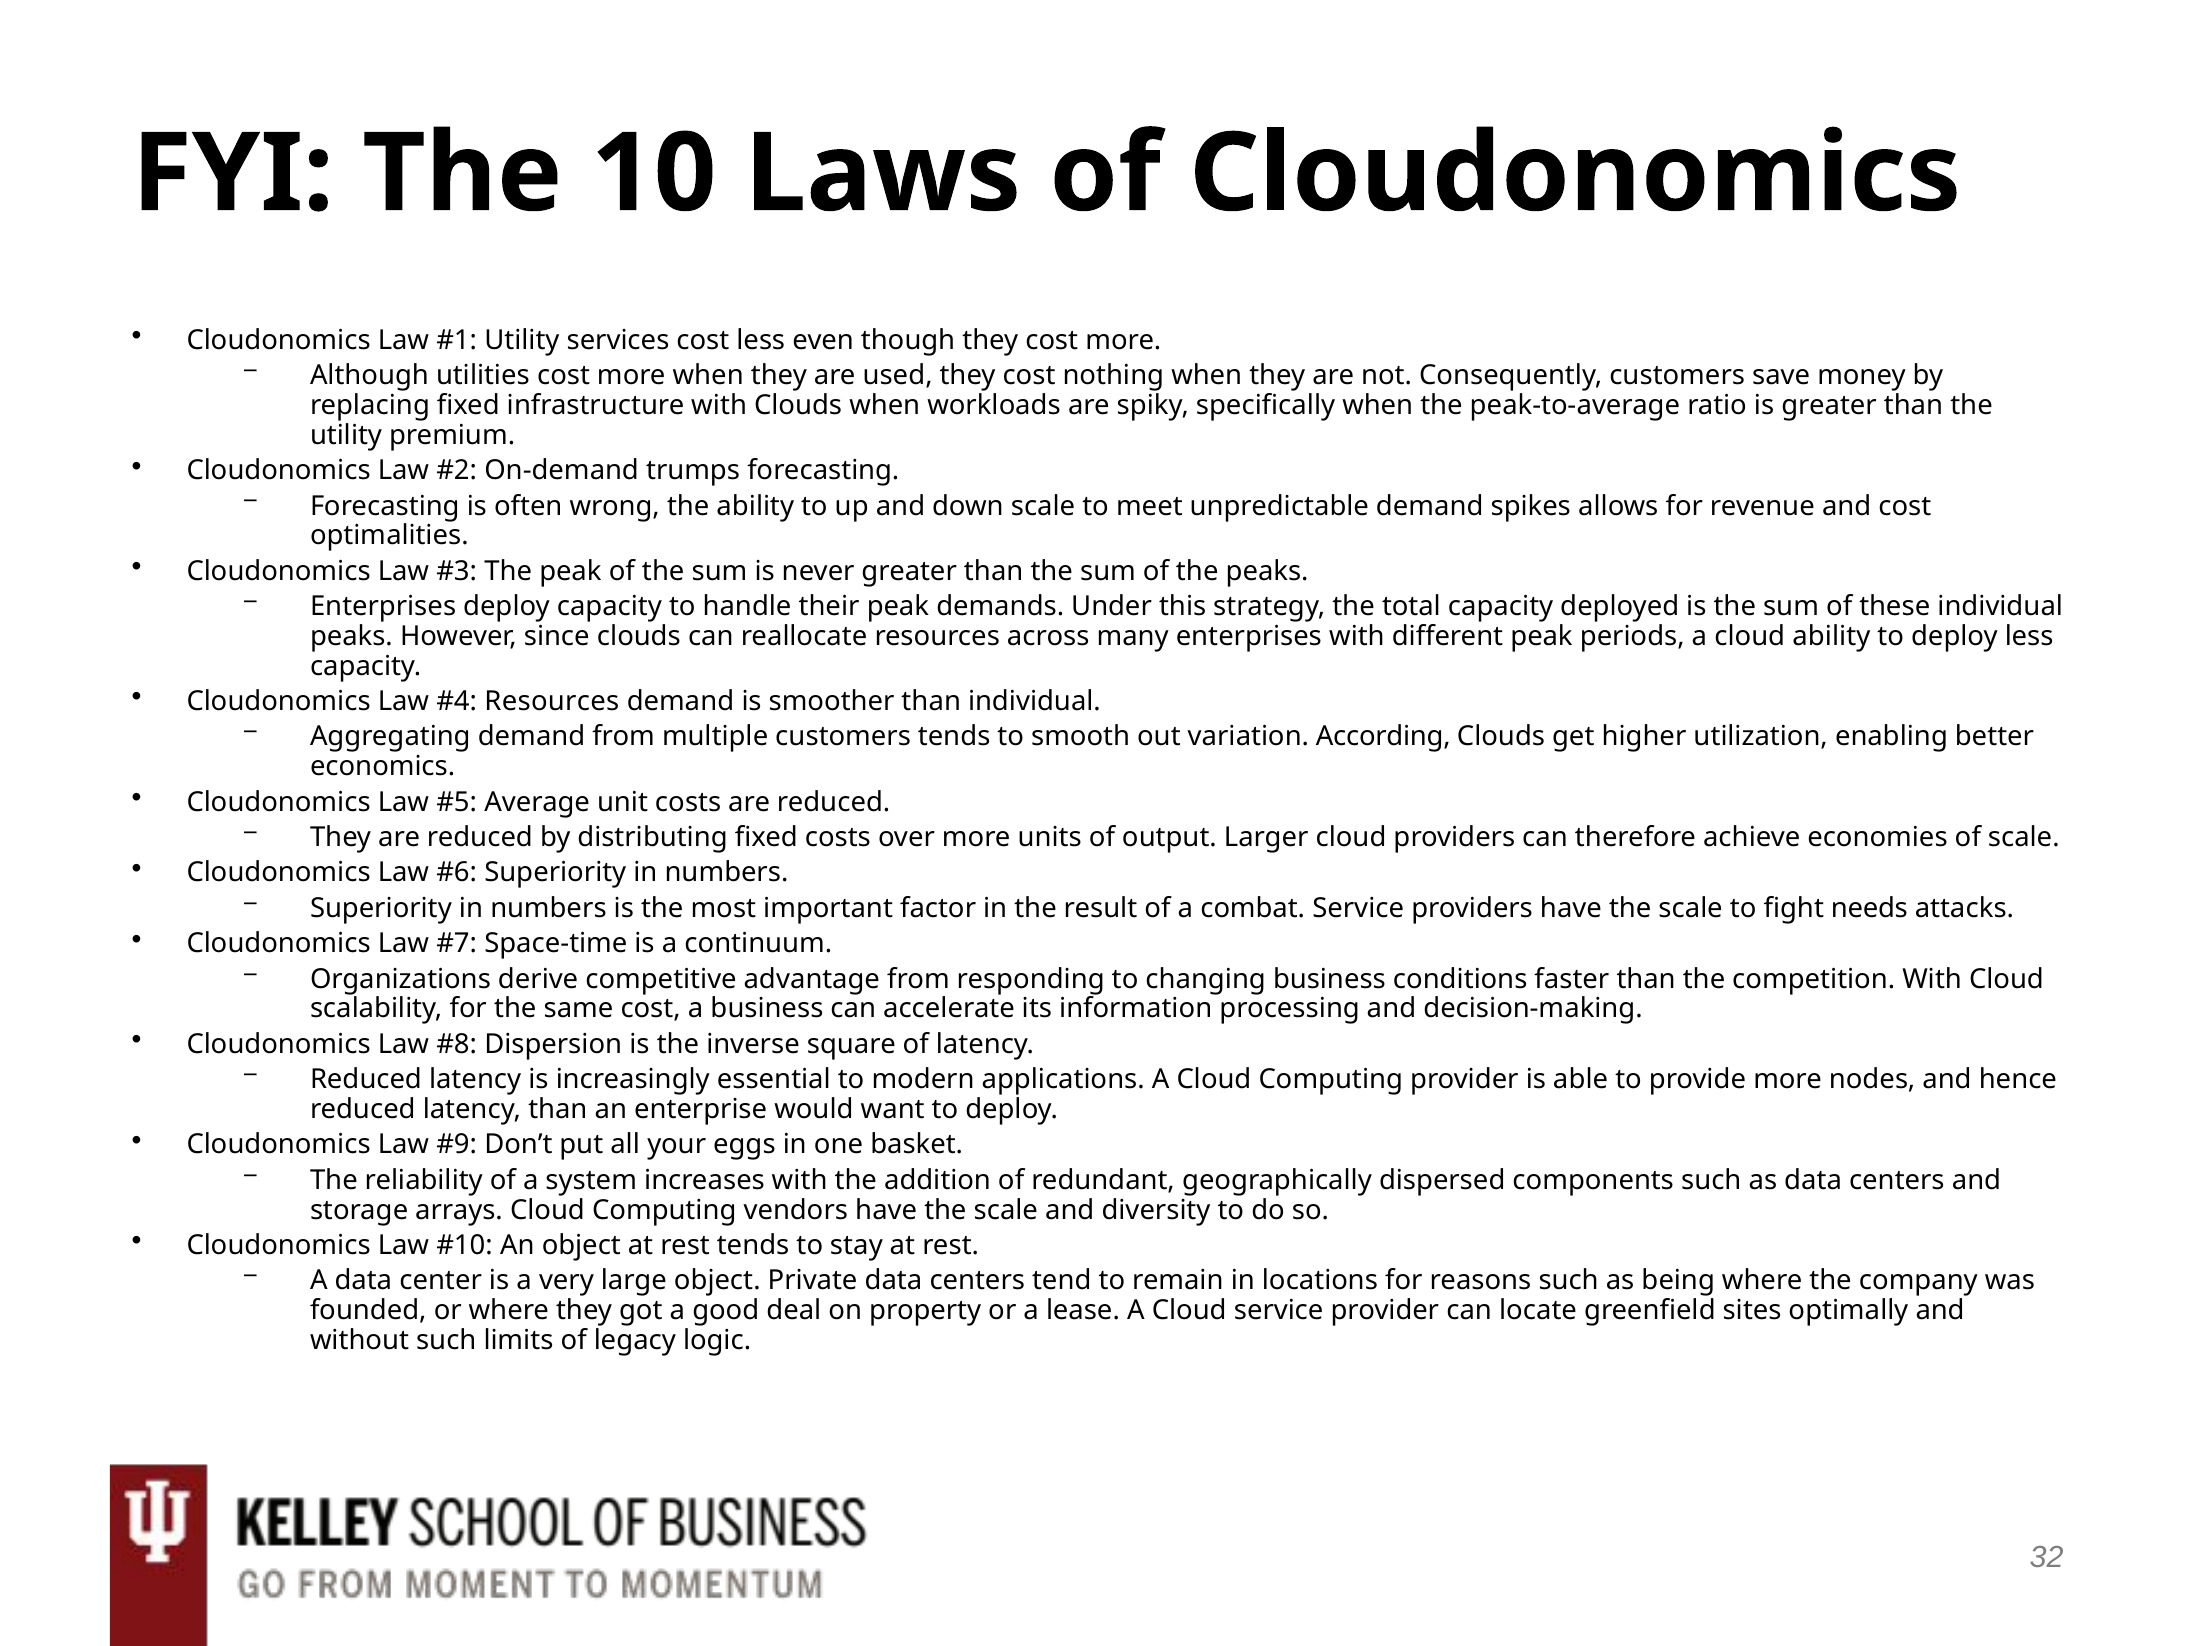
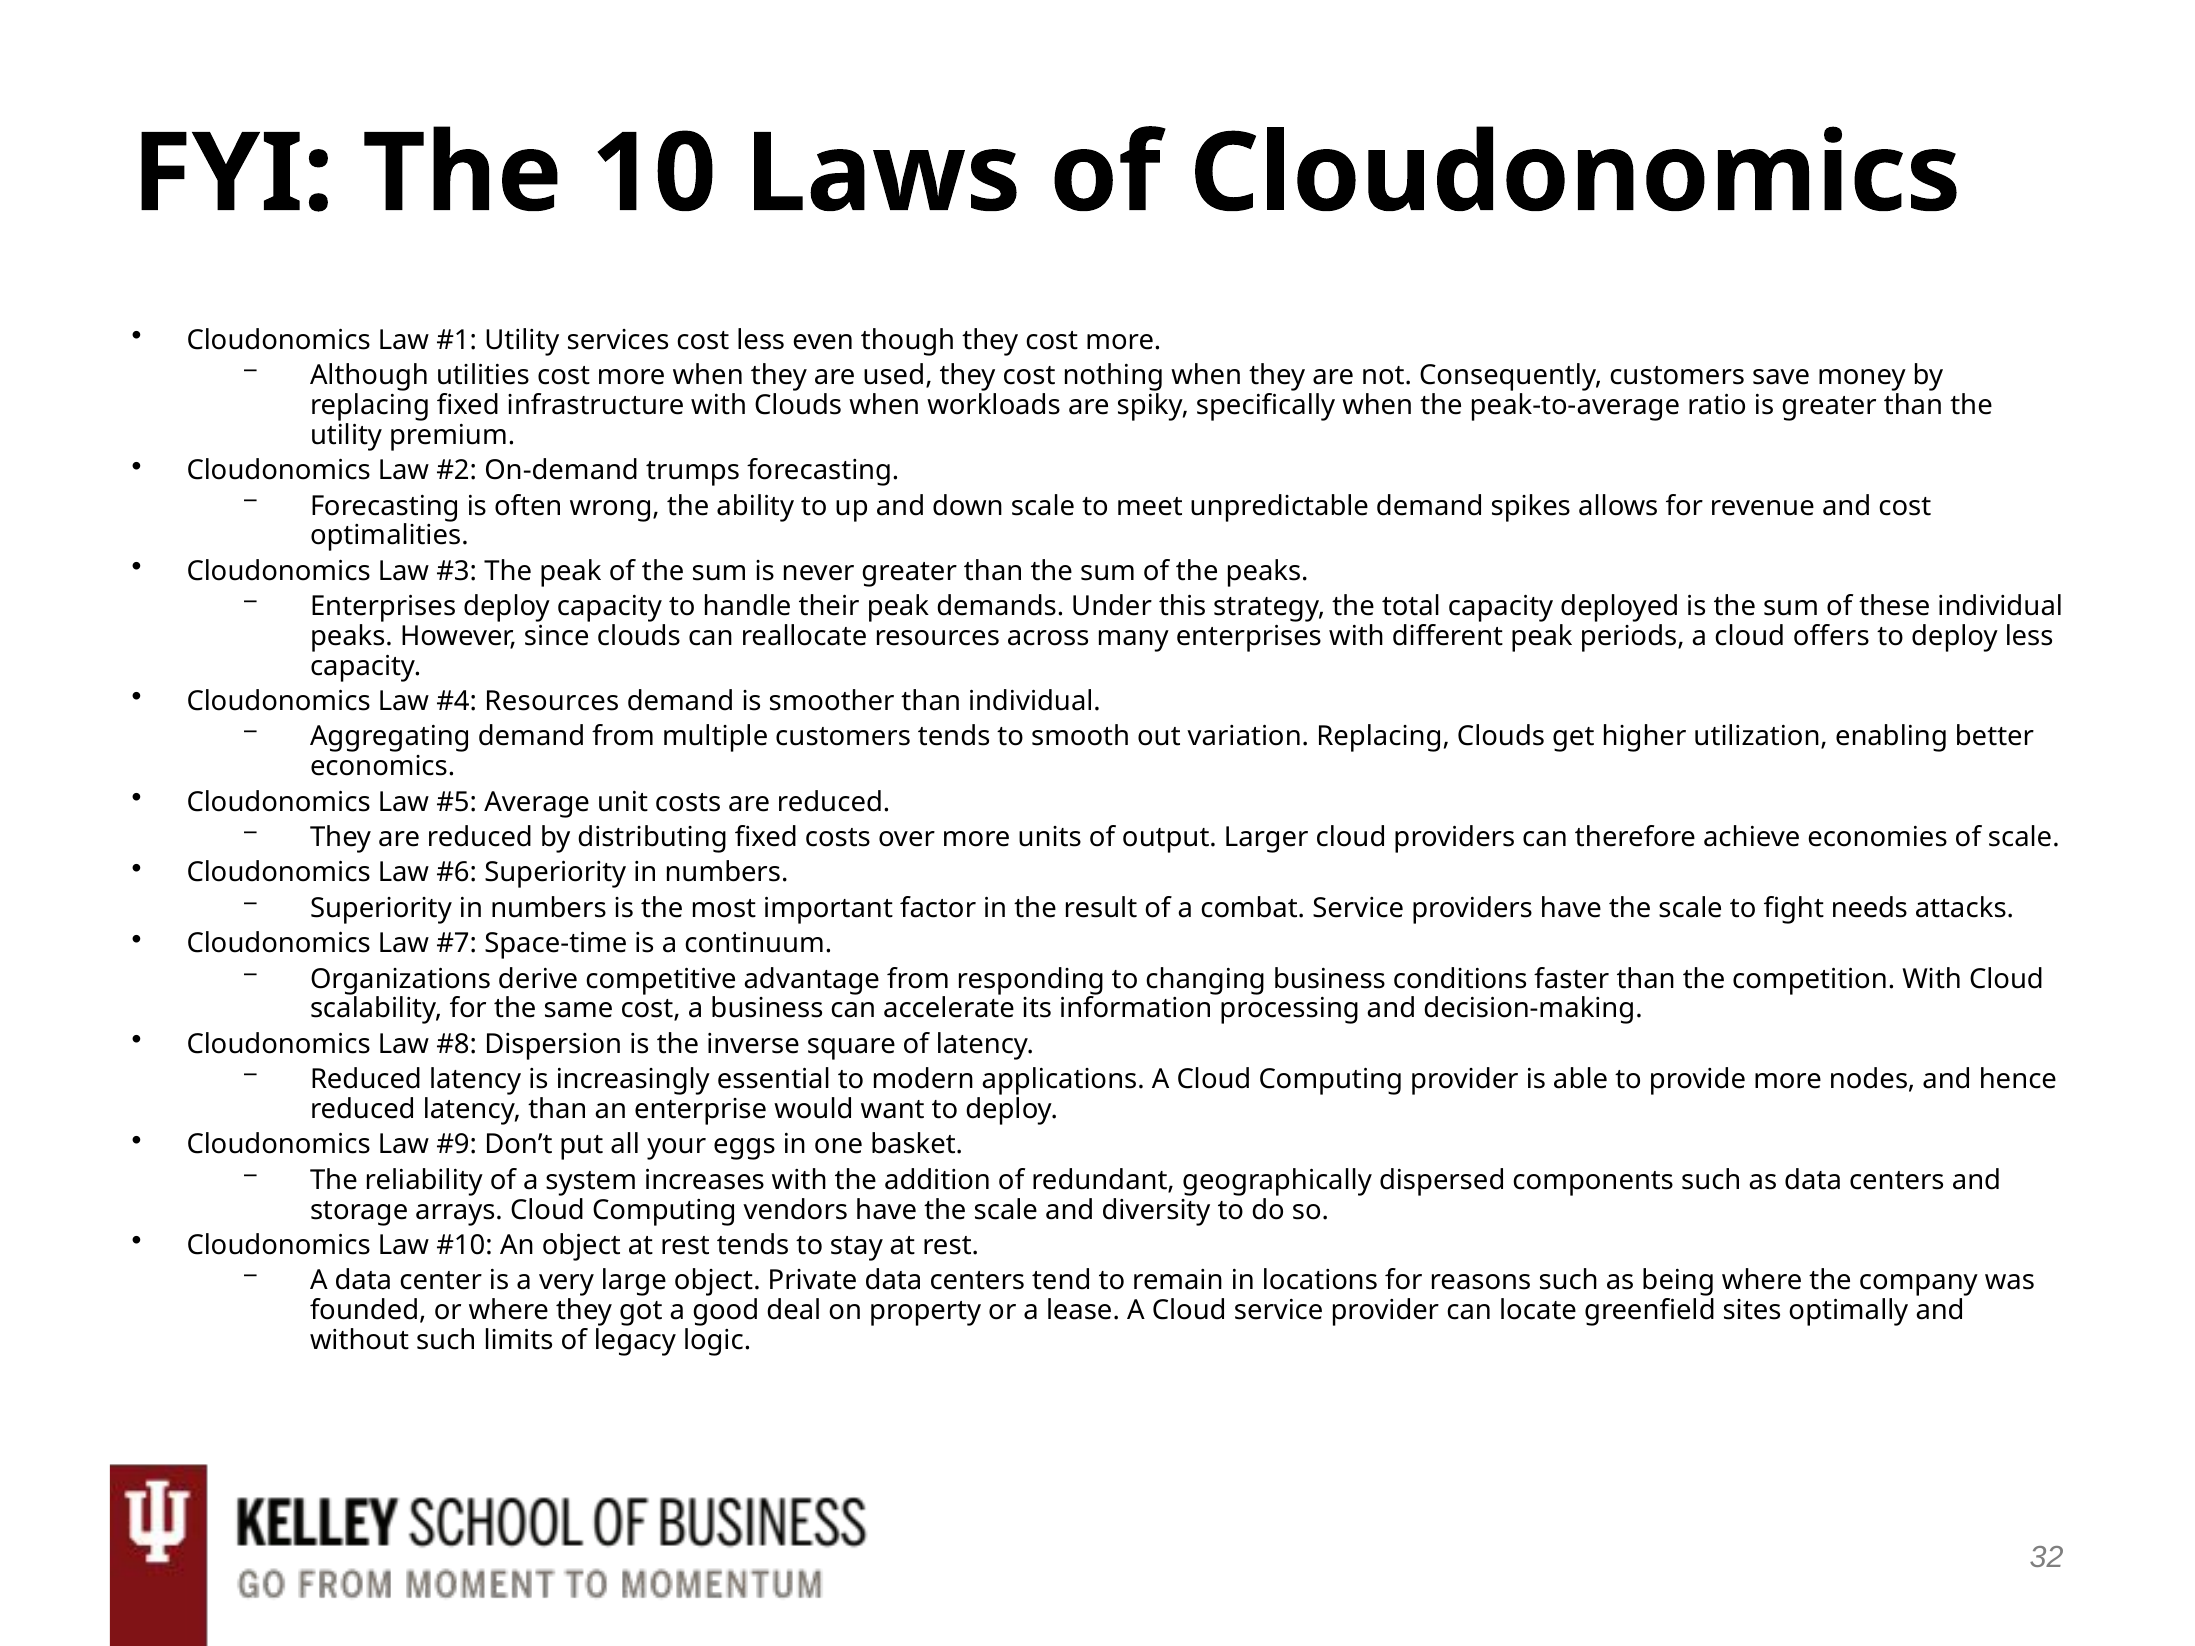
cloud ability: ability -> offers (1831, 636)
variation According: According -> Replacing (1383, 737)
